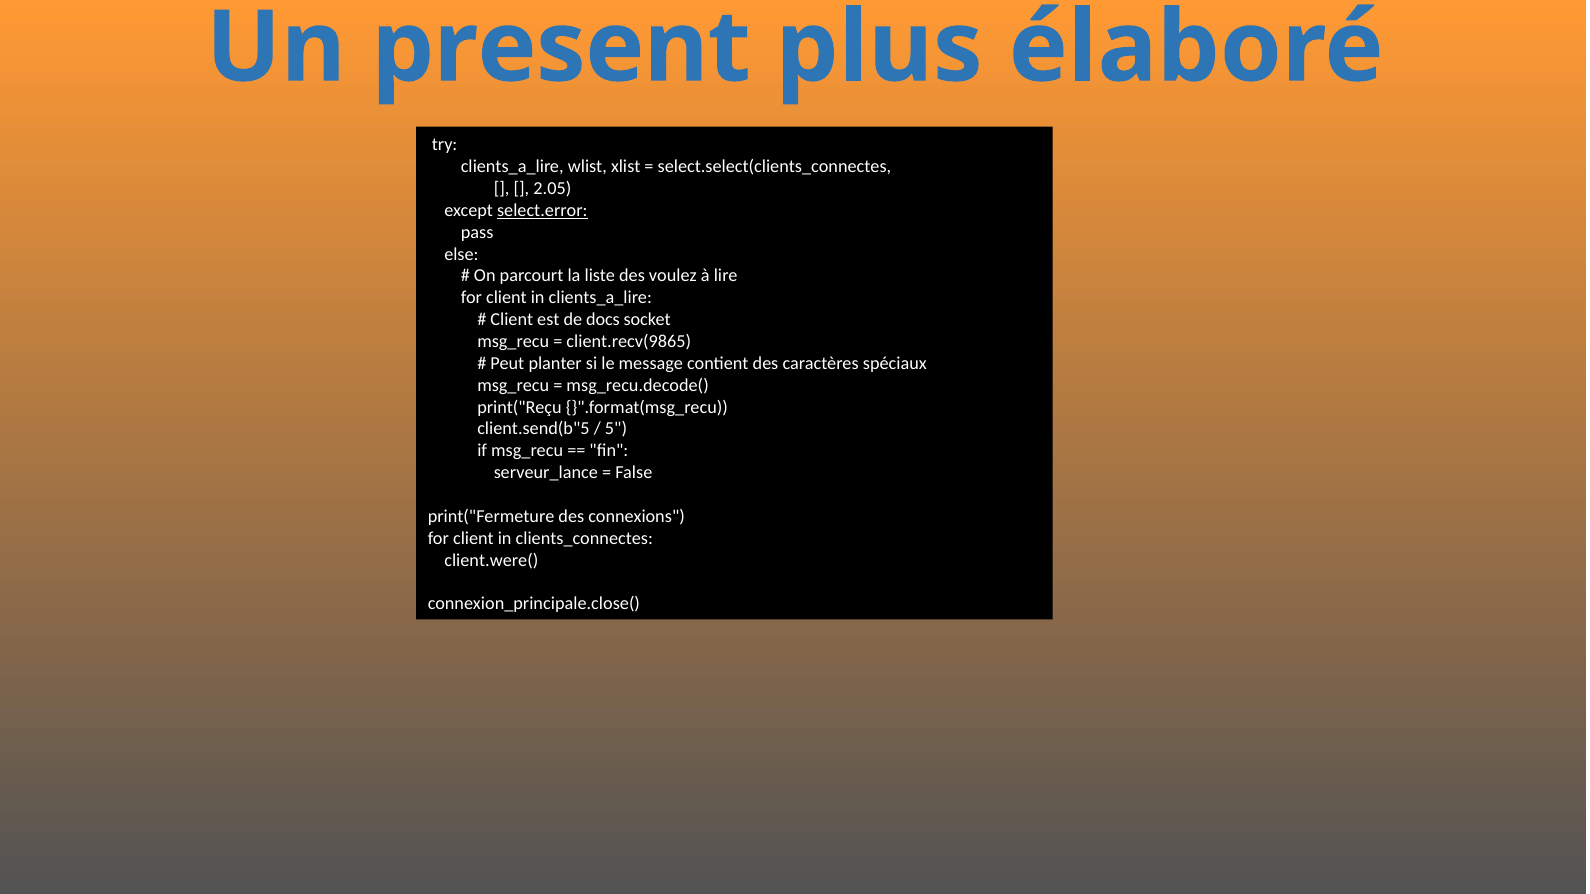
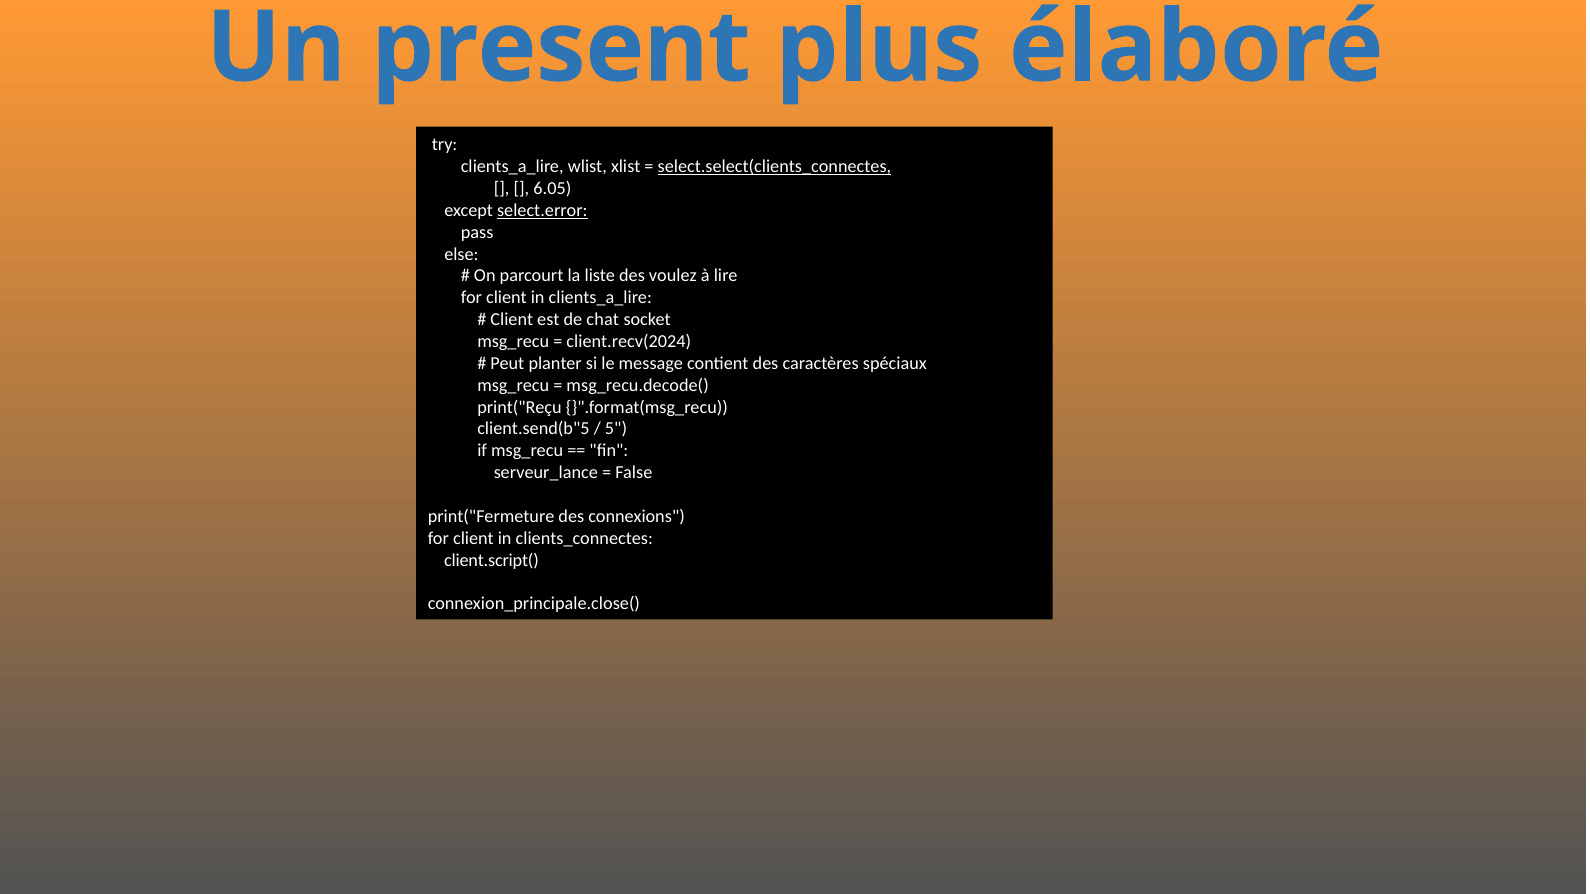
select.select(clients_connectes underline: none -> present (774, 167)
2.05: 2.05 -> 6.05 (552, 188)
docs: docs -> chat (603, 320)
client.recv(9865: client.recv(9865 -> client.recv(2024 (629, 342)
client.were(: client.were( -> client.script( (491, 560)
